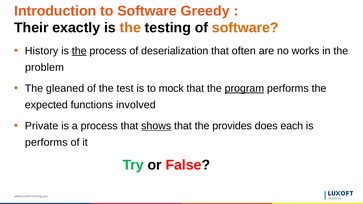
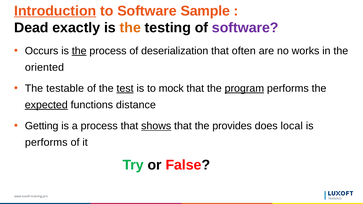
Introduction underline: none -> present (55, 11)
Greedy: Greedy -> Sample (205, 11)
Their: Their -> Dead (31, 28)
software colour: orange -> purple (245, 28)
History: History -> Occurs (42, 51)
problem: problem -> oriented (44, 67)
gleaned: gleaned -> testable (65, 88)
test underline: none -> present (125, 88)
expected underline: none -> present (46, 105)
involved: involved -> distance (136, 105)
Private: Private -> Getting (42, 126)
each: each -> local (292, 126)
